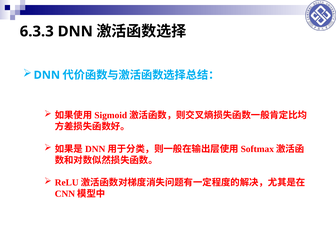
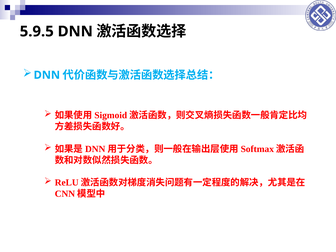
6.3.3: 6.3.3 -> 5.9.5 (37, 31)
